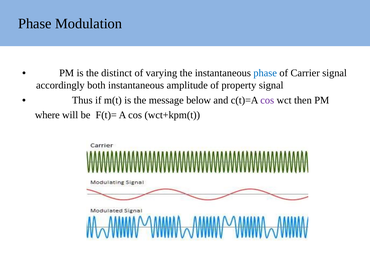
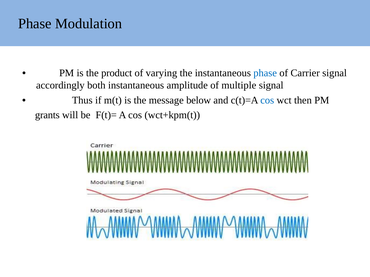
distinct: distinct -> product (117, 73)
property: property -> multiple (239, 85)
cos colour: purple -> blue (267, 100)
where: where -> grants (47, 115)
